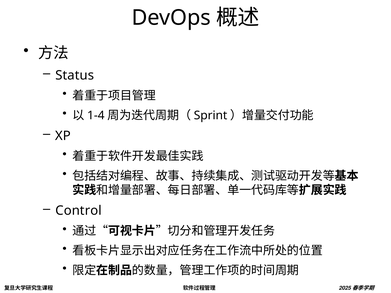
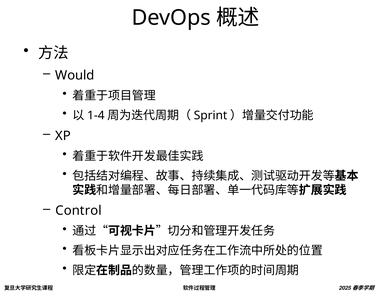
Status: Status -> Would (75, 75)
